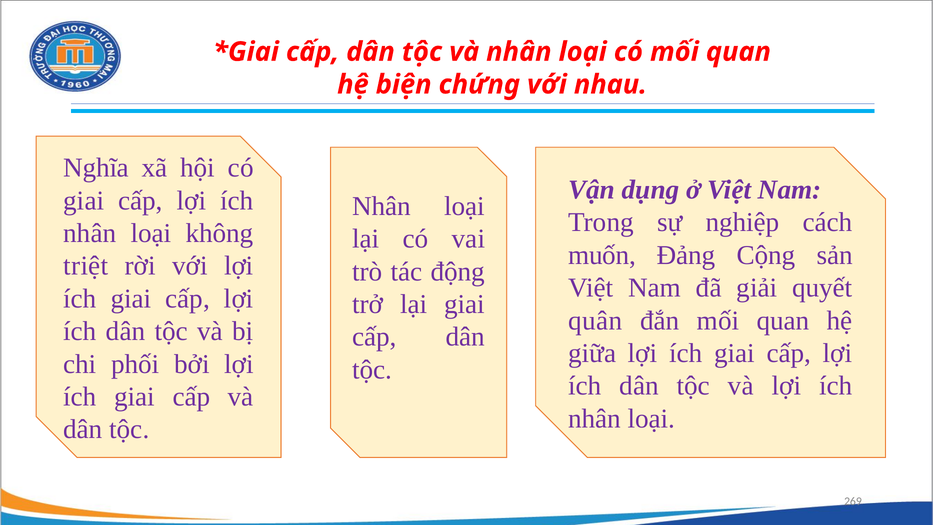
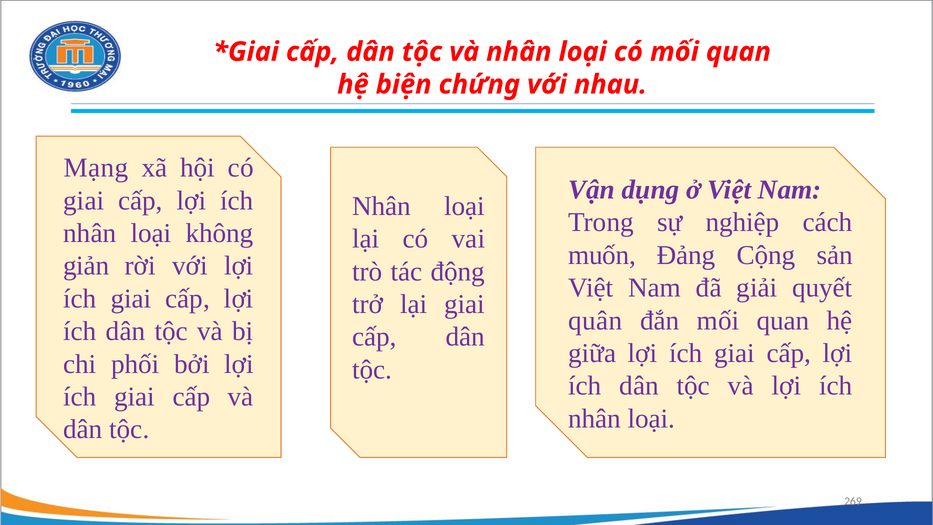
Nghĩa: Nghĩa -> Mạng (96, 168)
triệt: triệt -> giản (86, 266)
